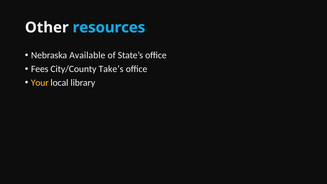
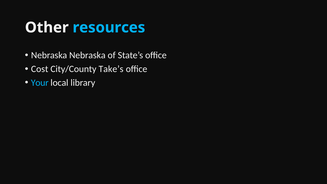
Nebraska Available: Available -> Nebraska (87, 55)
Fees: Fees -> Cost (40, 69)
Your colour: yellow -> light blue (40, 83)
